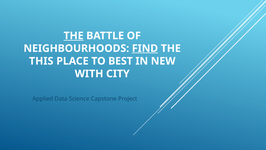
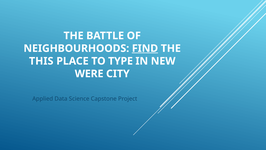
THE underline: present -> none (74, 36)
BEST: BEST -> TYPE (121, 61)
WITH: WITH -> WERE (89, 74)
